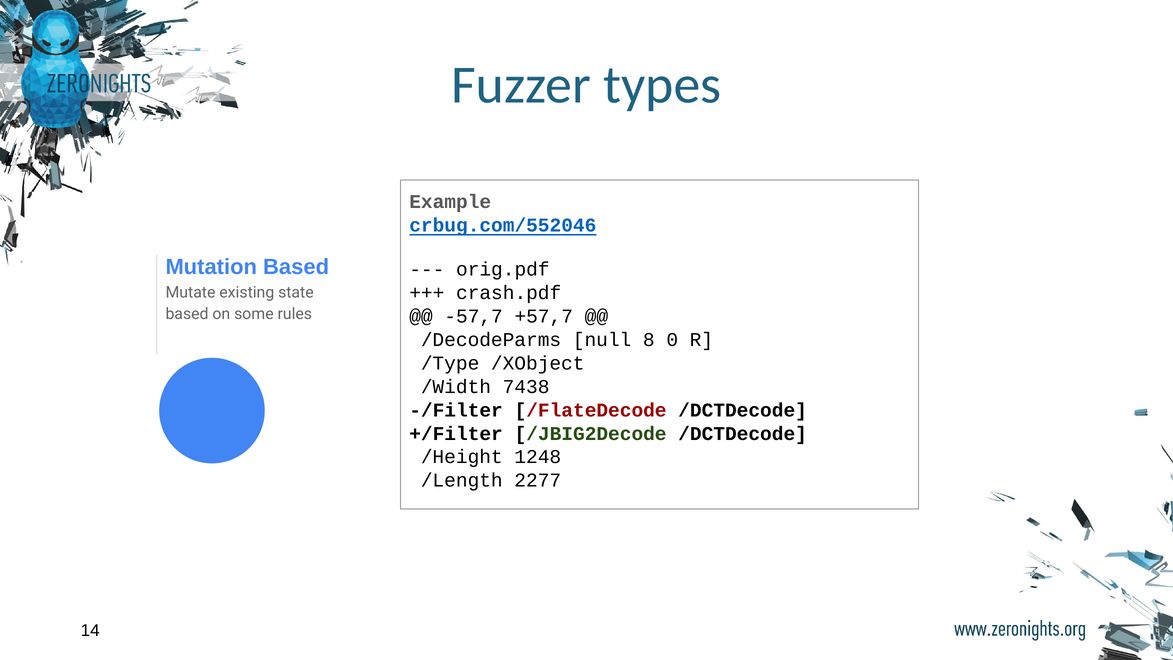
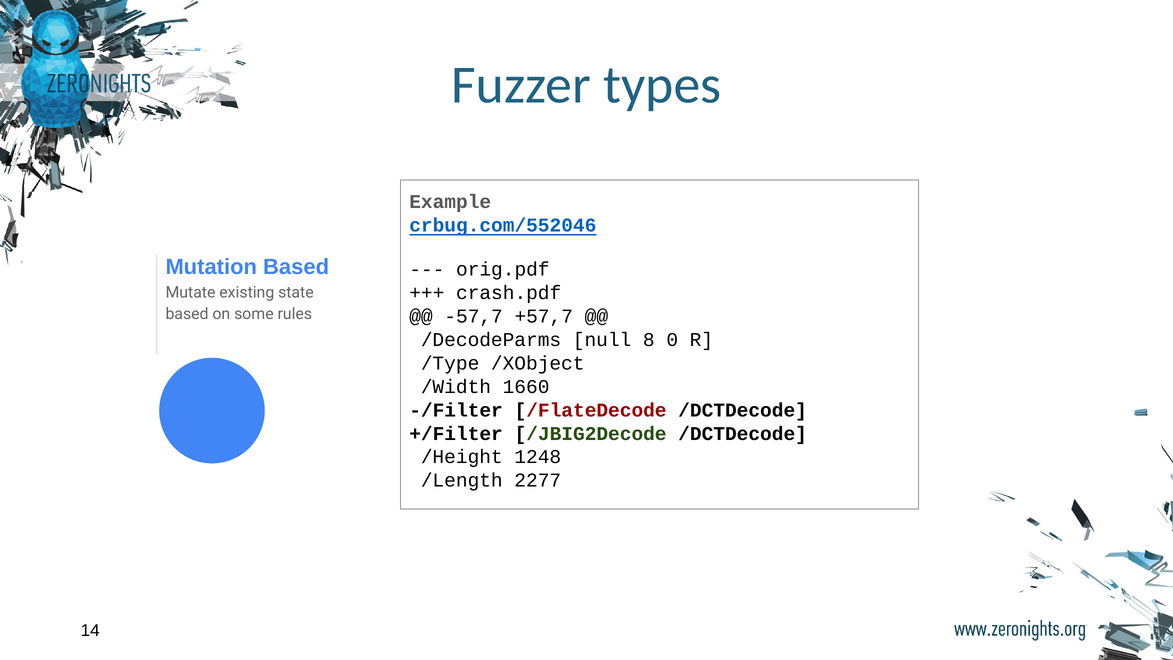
7438: 7438 -> 1660 (526, 387)
